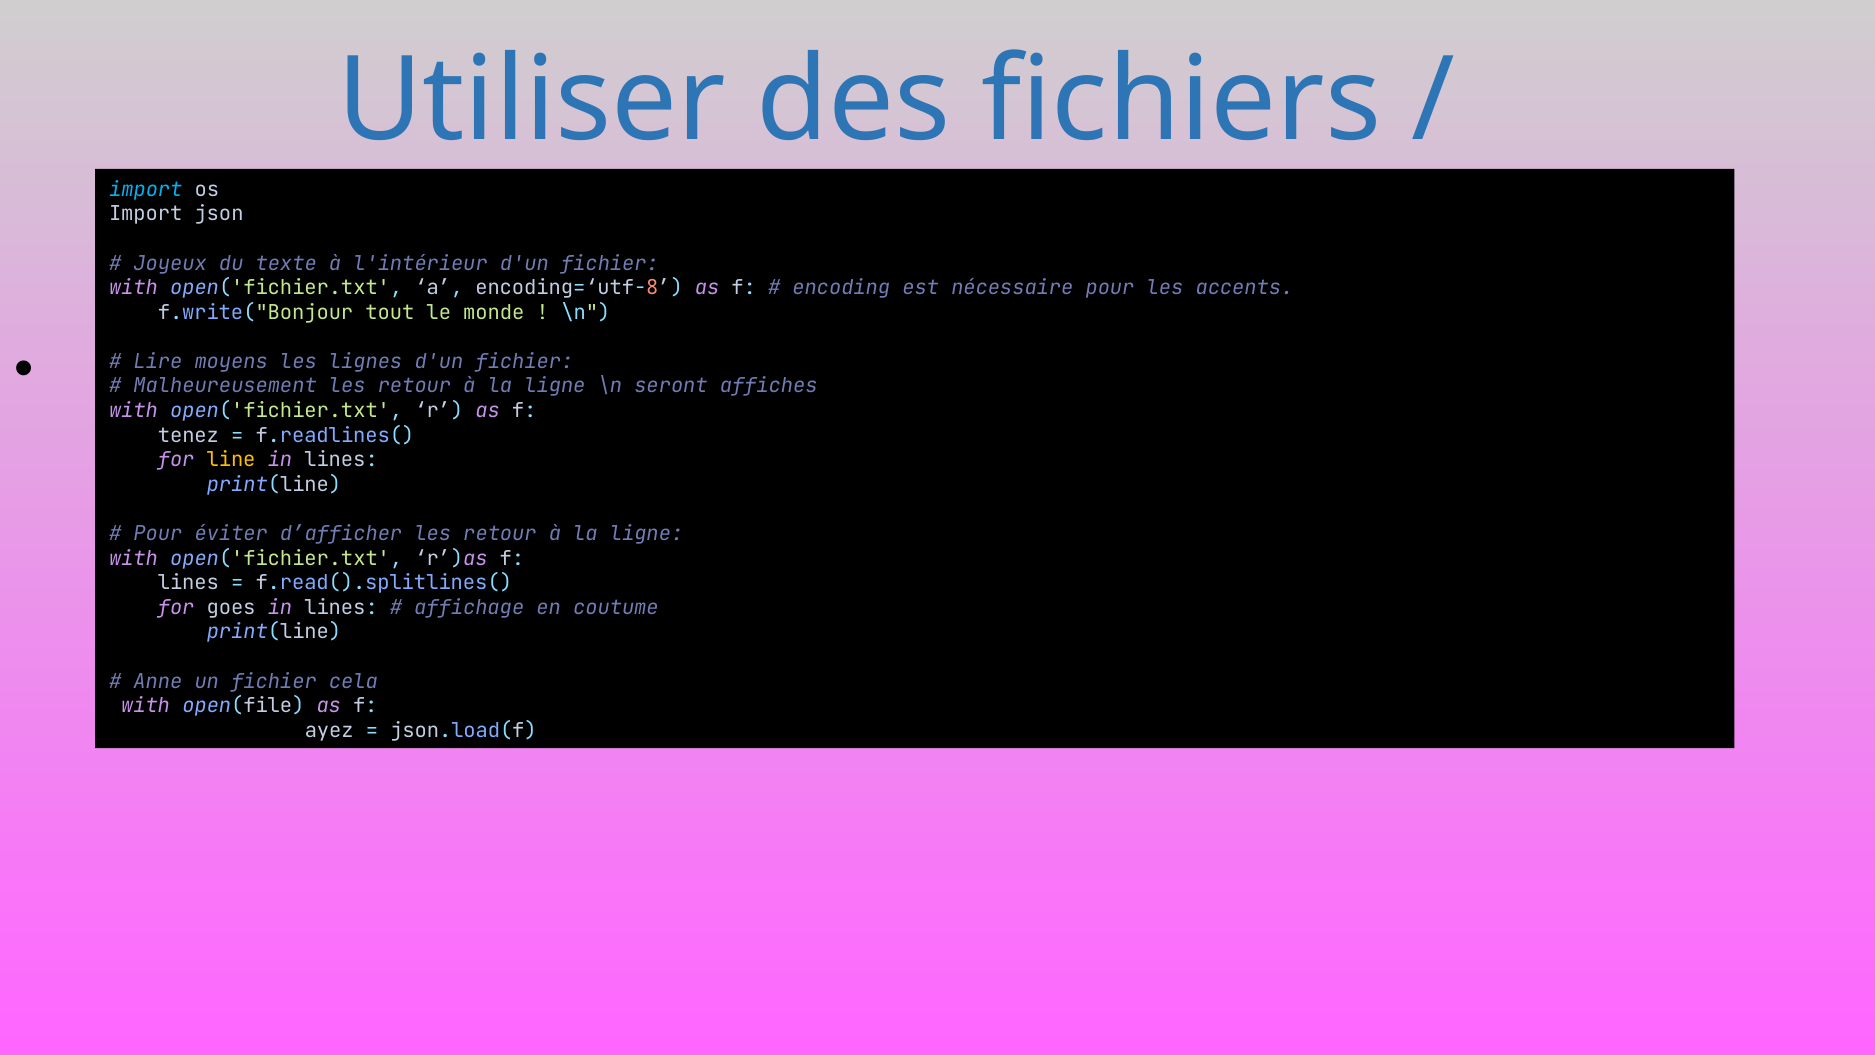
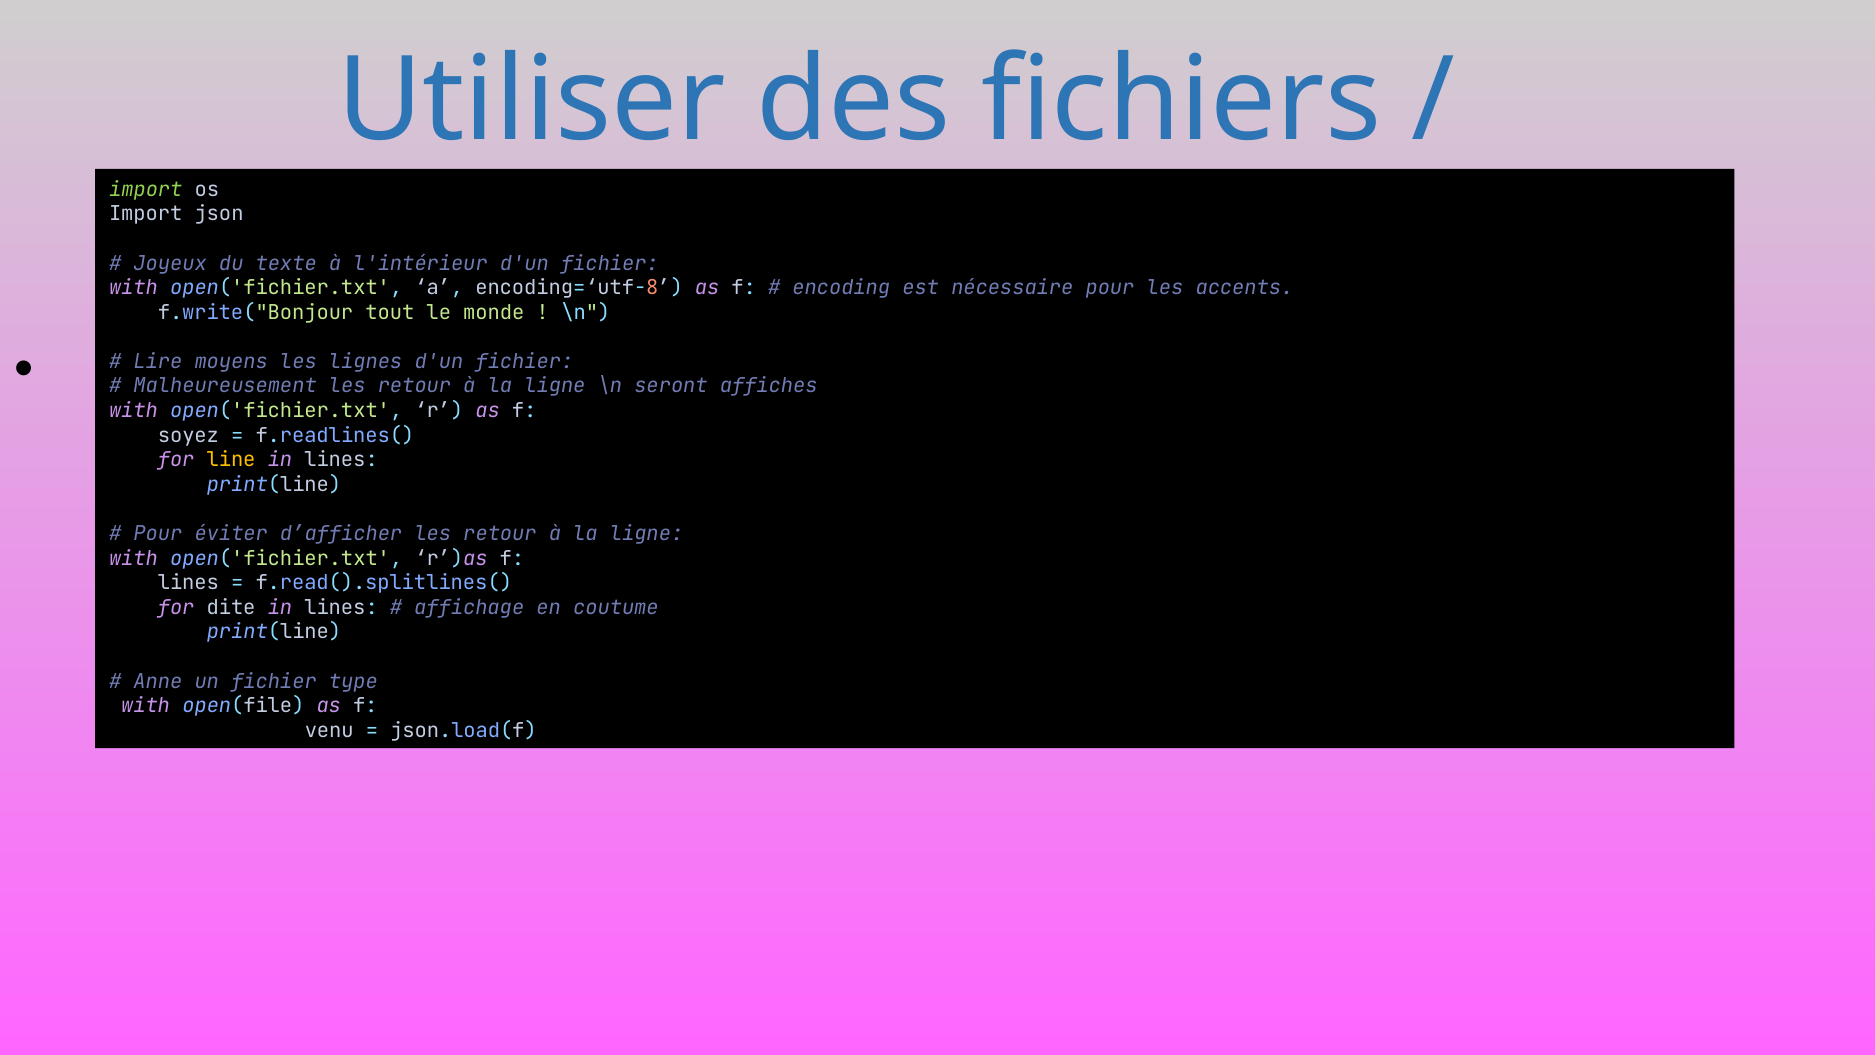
import colour: light blue -> light green (146, 189)
tenez: tenez -> soyez (188, 435)
goes: goes -> dite (231, 607)
cela: cela -> type (353, 681)
ayez: ayez -> venu (329, 730)
